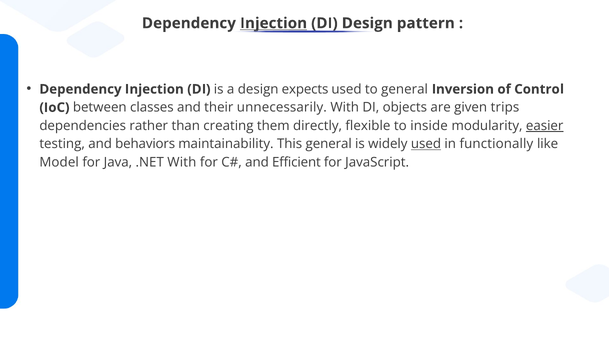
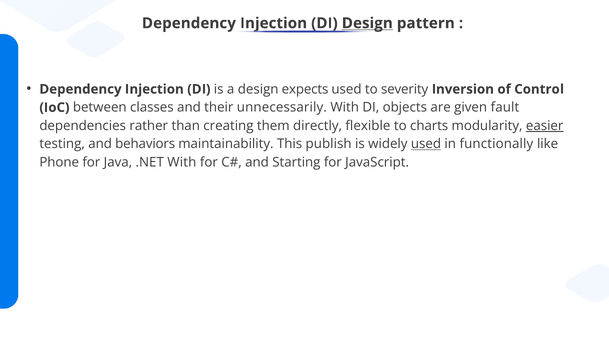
Injection underline: present -> none (274, 23)
Design underline: none -> present (367, 23)
to general: general -> severity (405, 89)
trips: trips -> fault (505, 107)
inside: inside -> charts (429, 126)
This general: general -> publish (329, 144)
Model: Model -> Phone (59, 162)
Efficient: Efficient -> Starting (296, 162)
